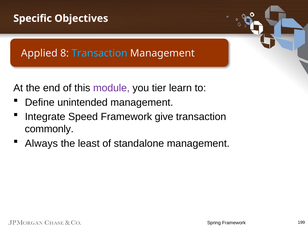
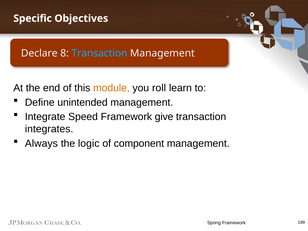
Applied: Applied -> Declare (39, 53)
module colour: purple -> orange (111, 88)
tier: tier -> roll (159, 88)
commonly: commonly -> integrates (49, 129)
least: least -> logic (89, 143)
standalone: standalone -> component (139, 143)
